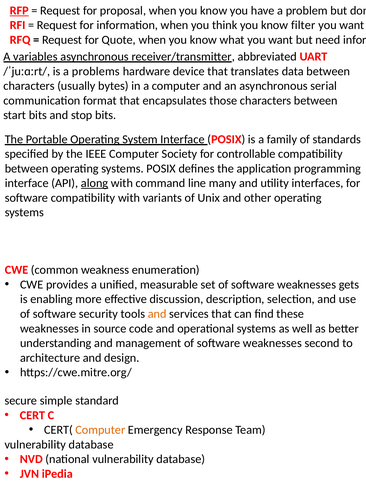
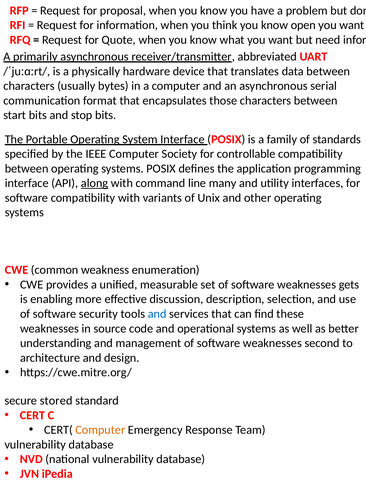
RFP underline: present -> none (19, 11)
filter: filter -> open (303, 25)
variables: variables -> primarily (35, 57)
problems: problems -> physically (96, 71)
and colour: orange -> blue (157, 314)
simple: simple -> stored (56, 401)
